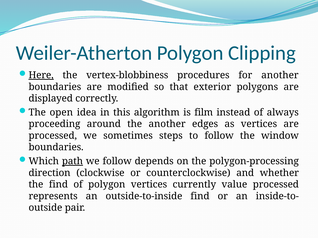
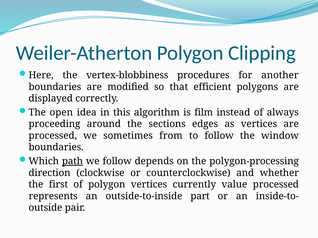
Here underline: present -> none (41, 75)
exterior: exterior -> efficient (212, 87)
the another: another -> sections (167, 124)
steps: steps -> from (171, 136)
the find: find -> first (58, 185)
outside-to-inside find: find -> part (200, 197)
